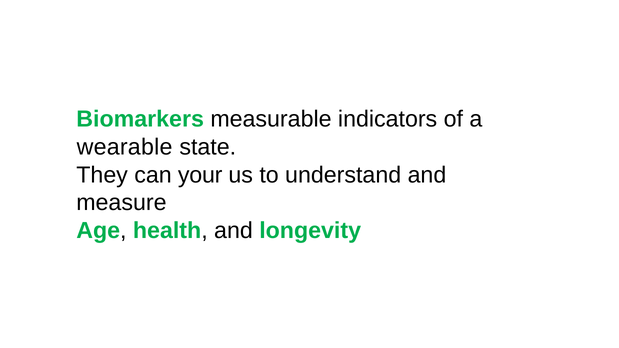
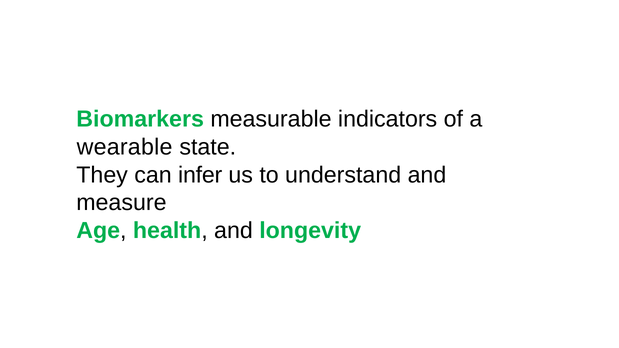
your: your -> infer (200, 175)
